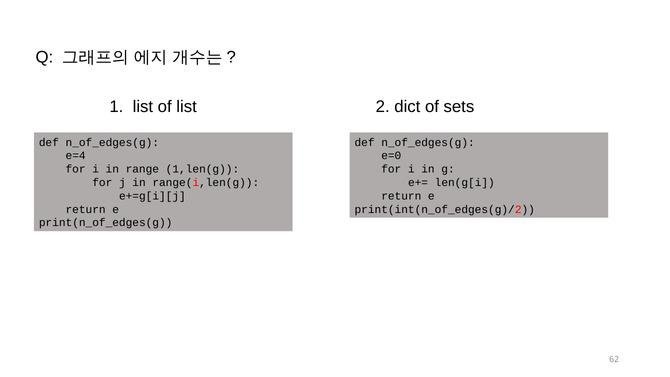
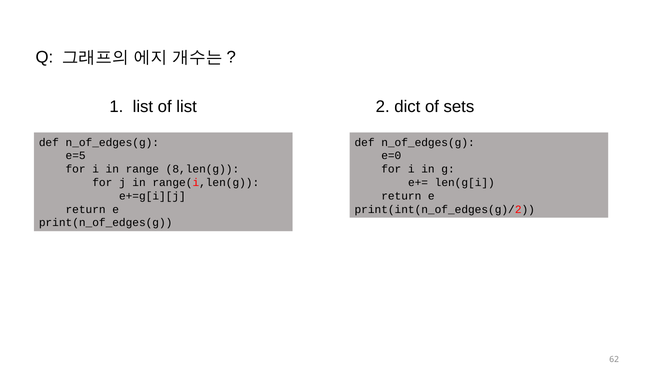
e=4: e=4 -> e=5 (76, 156)
1,len(g: 1,len(g -> 8,len(g (202, 169)
